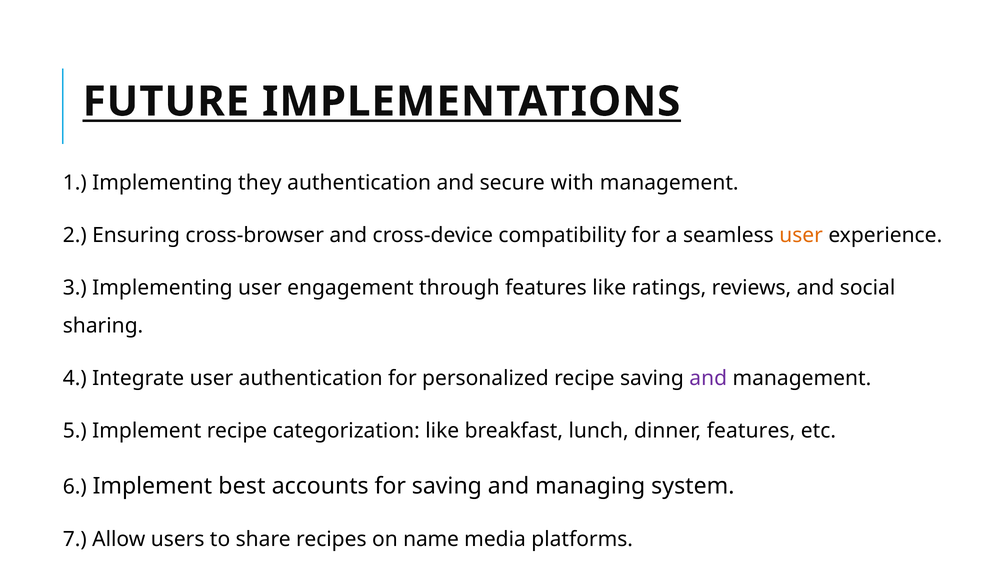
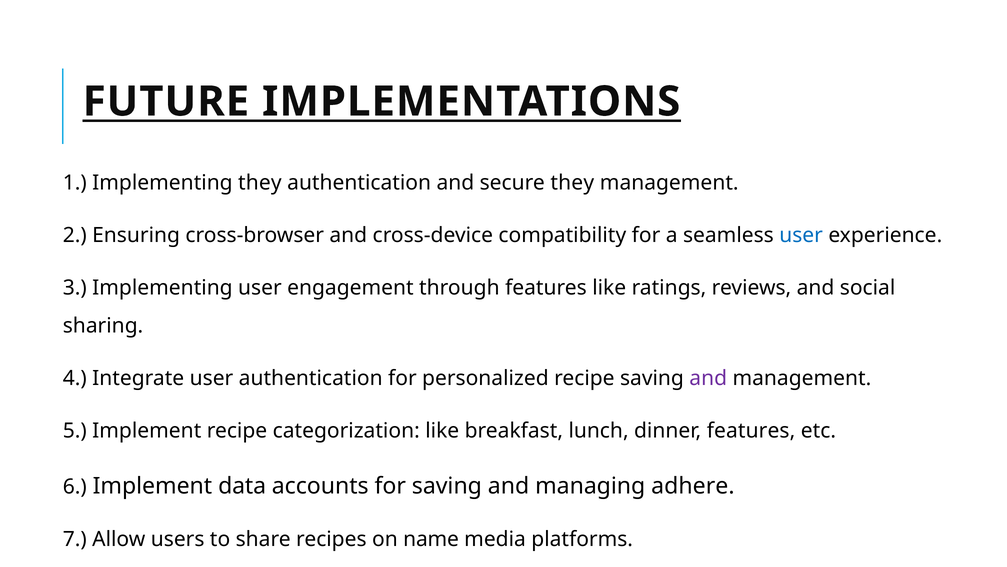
secure with: with -> they (572, 183)
user colour: orange -> blue (801, 235)
best: best -> data (242, 486)
system: system -> adhere (693, 486)
